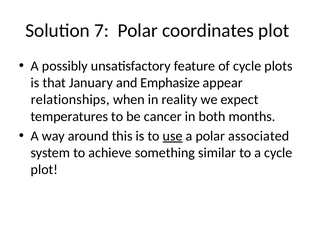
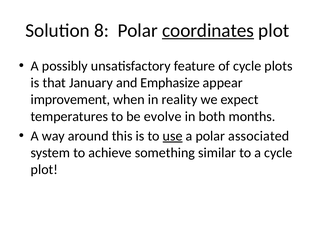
7: 7 -> 8 (102, 30)
coordinates underline: none -> present (208, 30)
relationships: relationships -> improvement (70, 100)
cancer: cancer -> evolve (163, 117)
